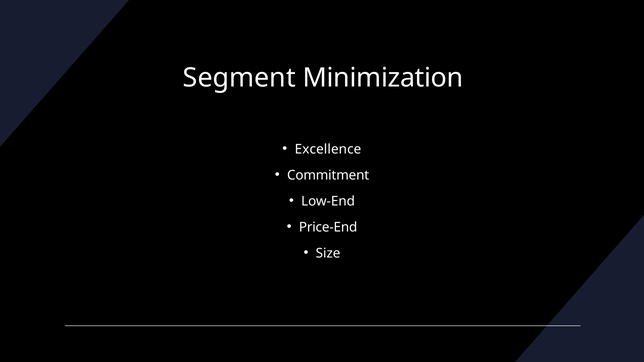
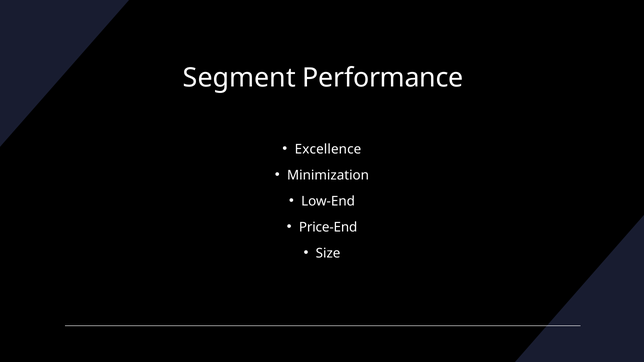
Minimization: Minimization -> Performance (383, 78)
Commitment: Commitment -> Minimization (328, 175)
